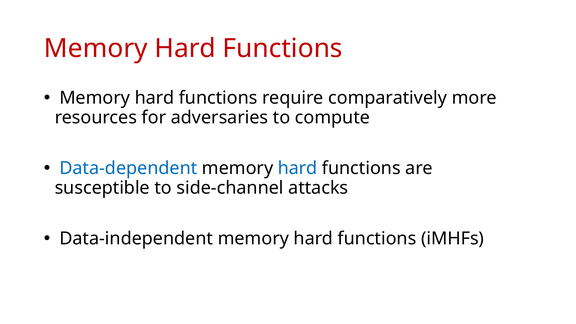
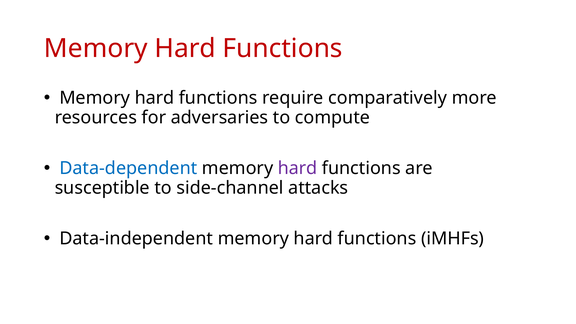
hard colour: blue -> purple (298, 168)
